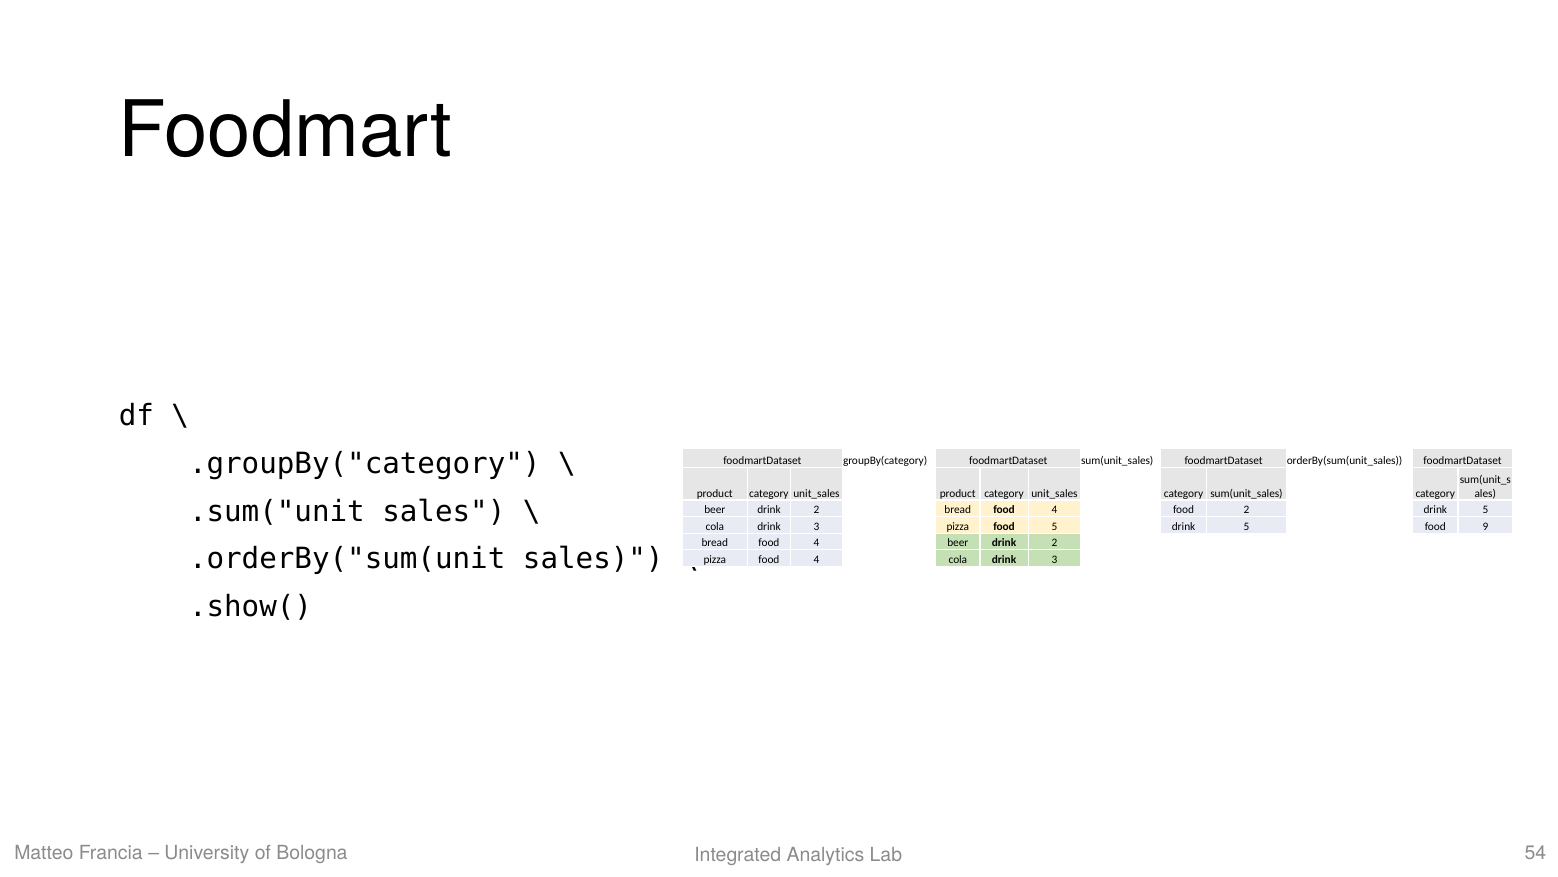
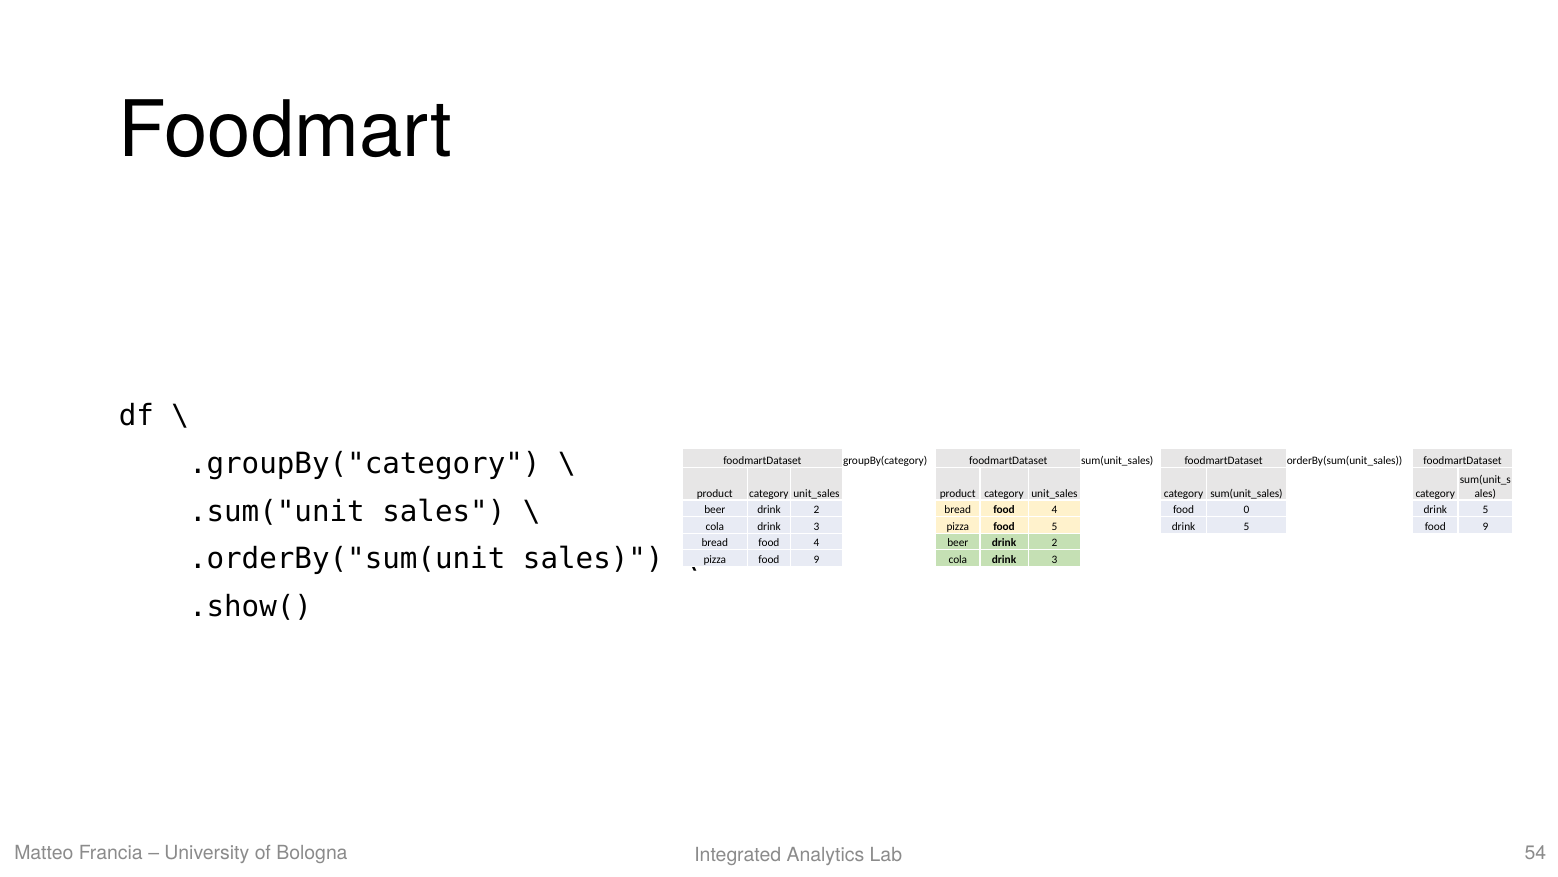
food 2: 2 -> 0 (1247, 509)
pizza food 4: 4 -> 9 (816, 559)
